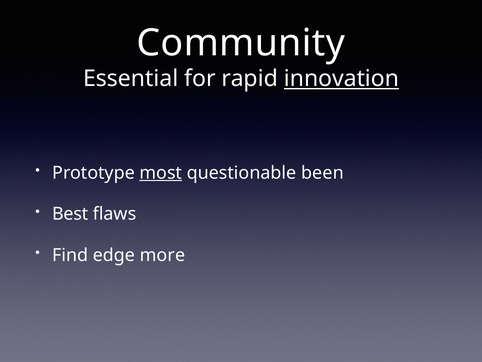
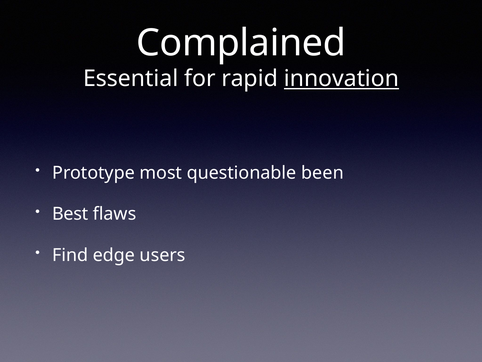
Community: Community -> Complained (241, 43)
most underline: present -> none (161, 173)
more: more -> users (163, 255)
